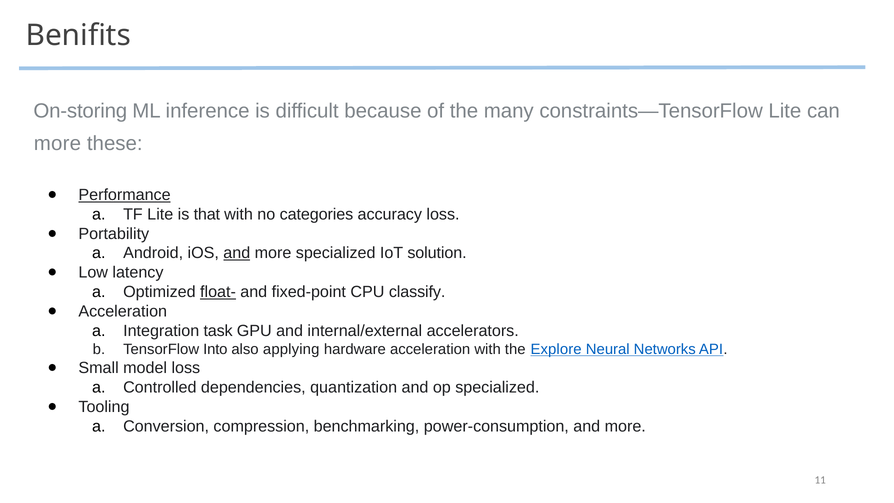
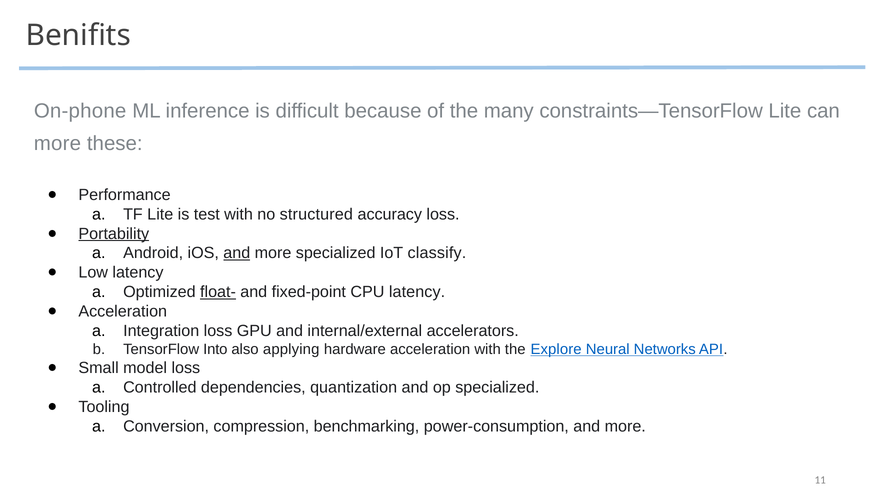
On-storing: On-storing -> On-phone (80, 111)
Performance underline: present -> none (125, 195)
that: that -> test (207, 214)
categories: categories -> structured (316, 214)
Portability underline: none -> present (114, 234)
solution: solution -> classify (437, 253)
CPU classify: classify -> latency (417, 292)
Integration task: task -> loss (218, 331)
